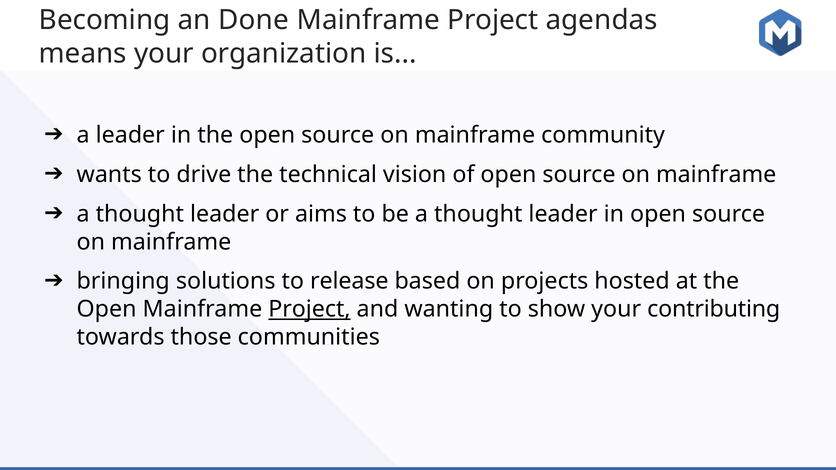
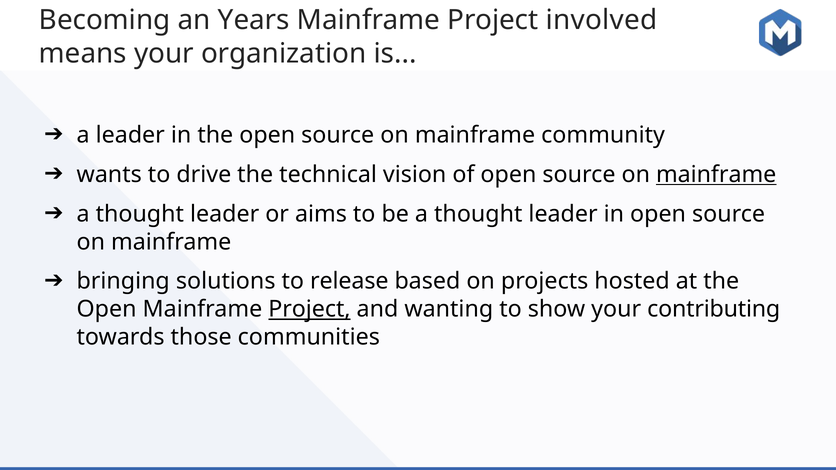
Done: Done -> Years (254, 20)
agendas: agendas -> involved (602, 20)
mainframe underline: none -> present (716, 175)
